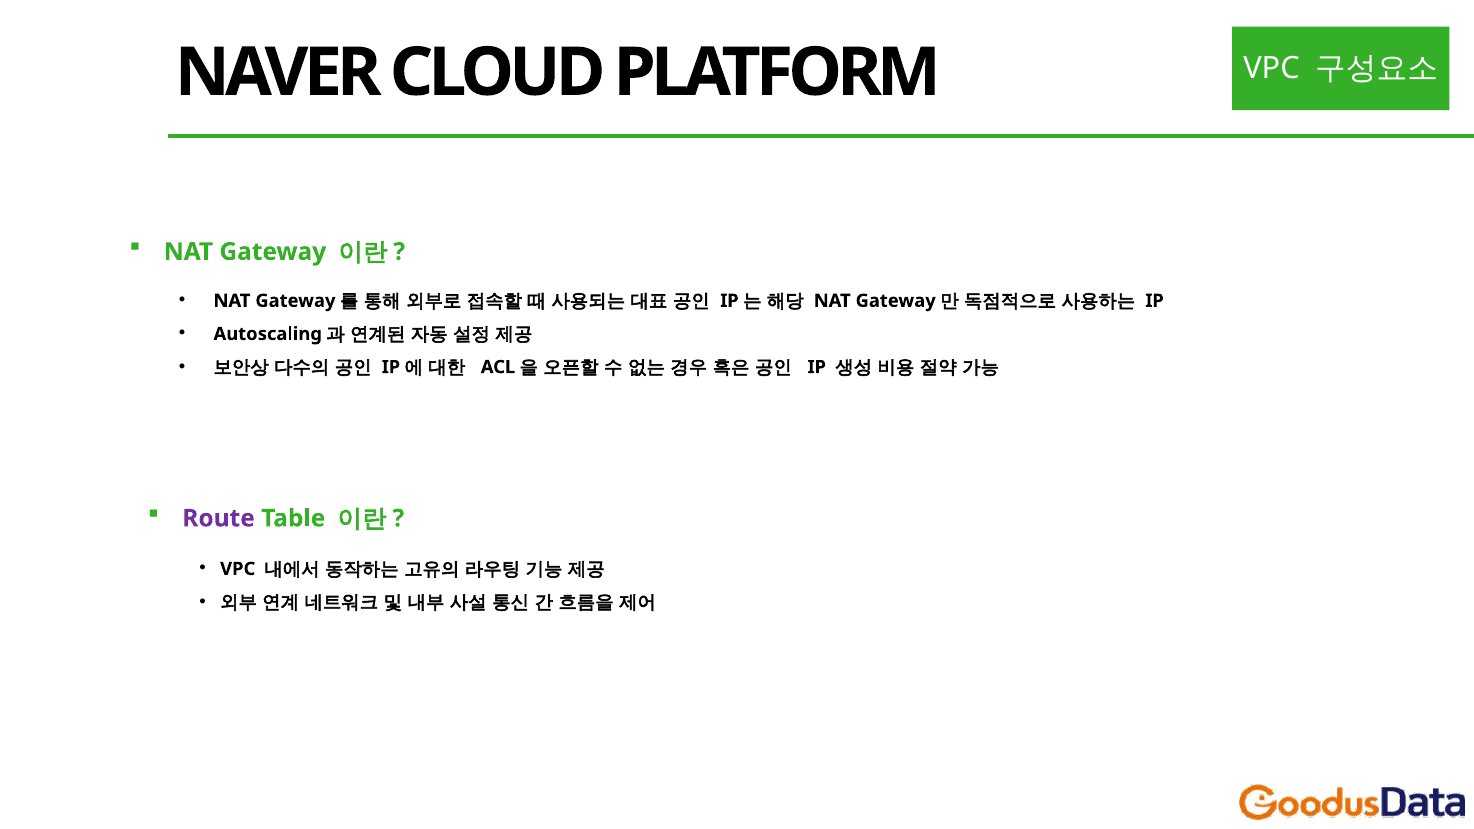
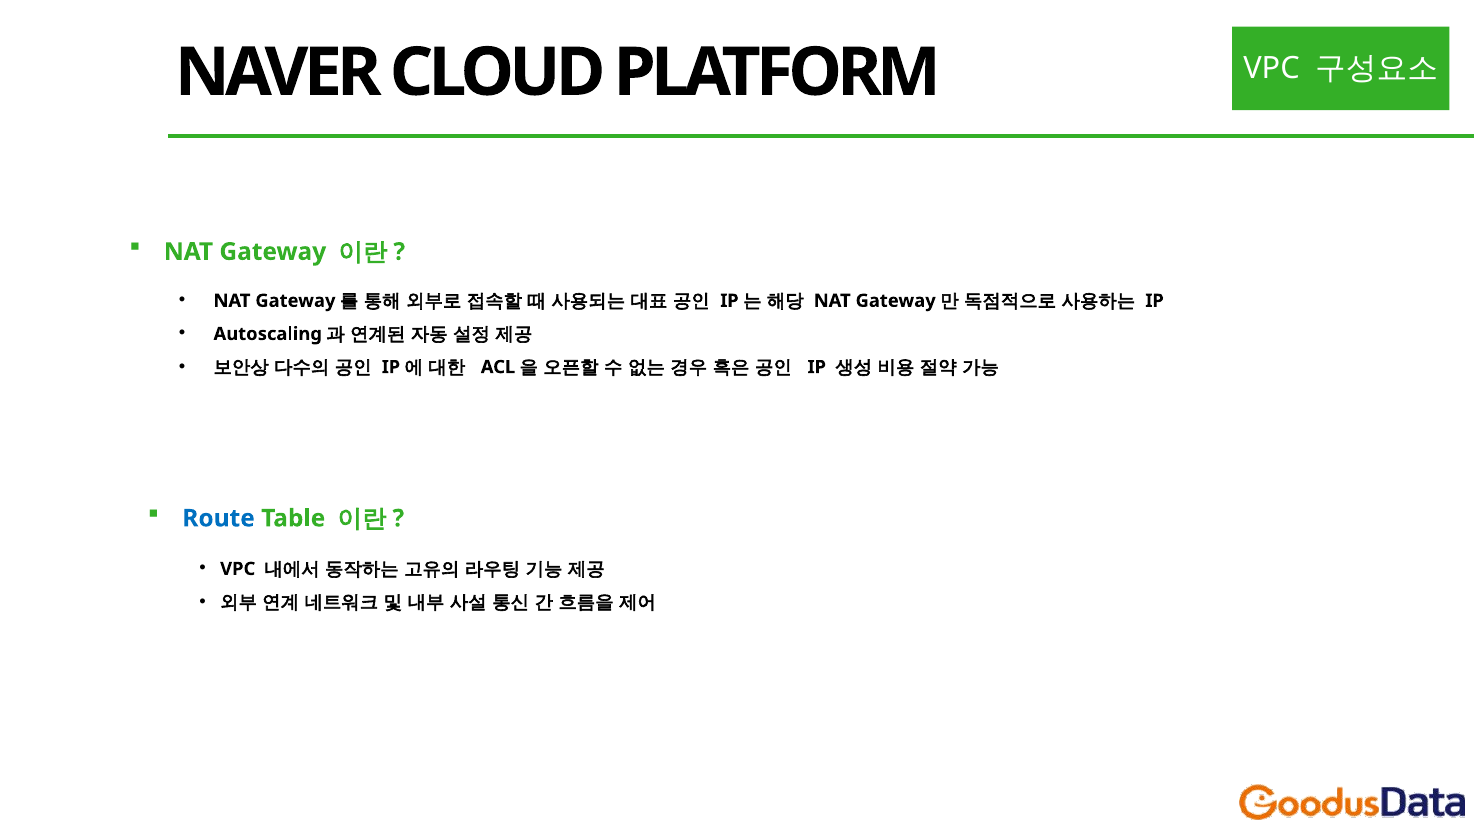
Route colour: purple -> blue (219, 518)
